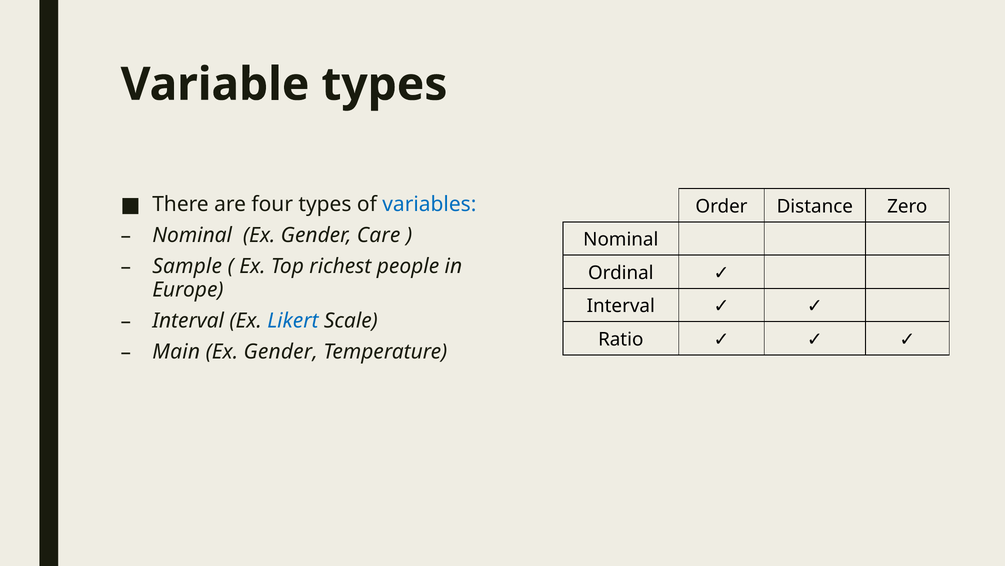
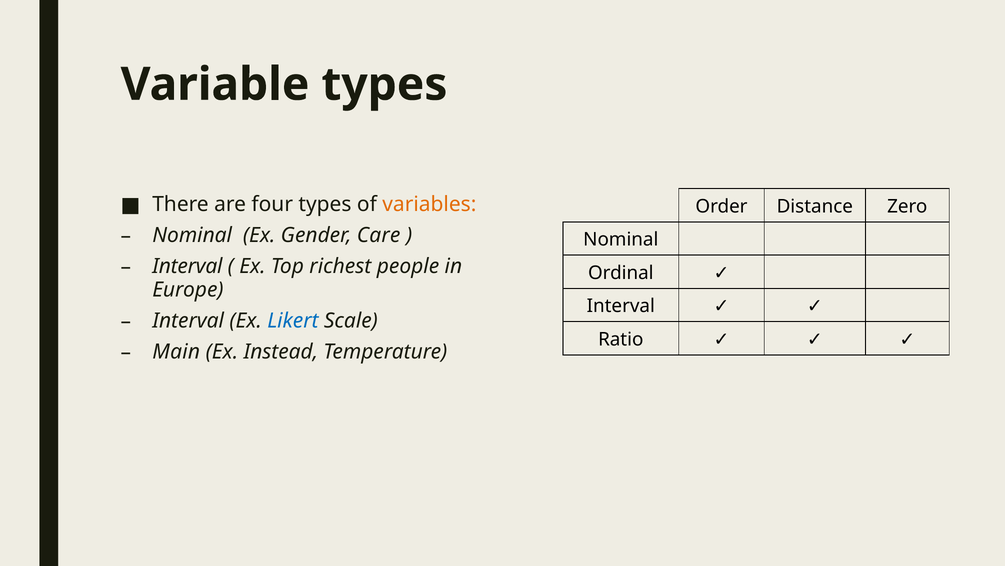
variables colour: blue -> orange (429, 204)
Sample: Sample -> Interval (187, 266)
Gender: Gender -> Instead (281, 352)
